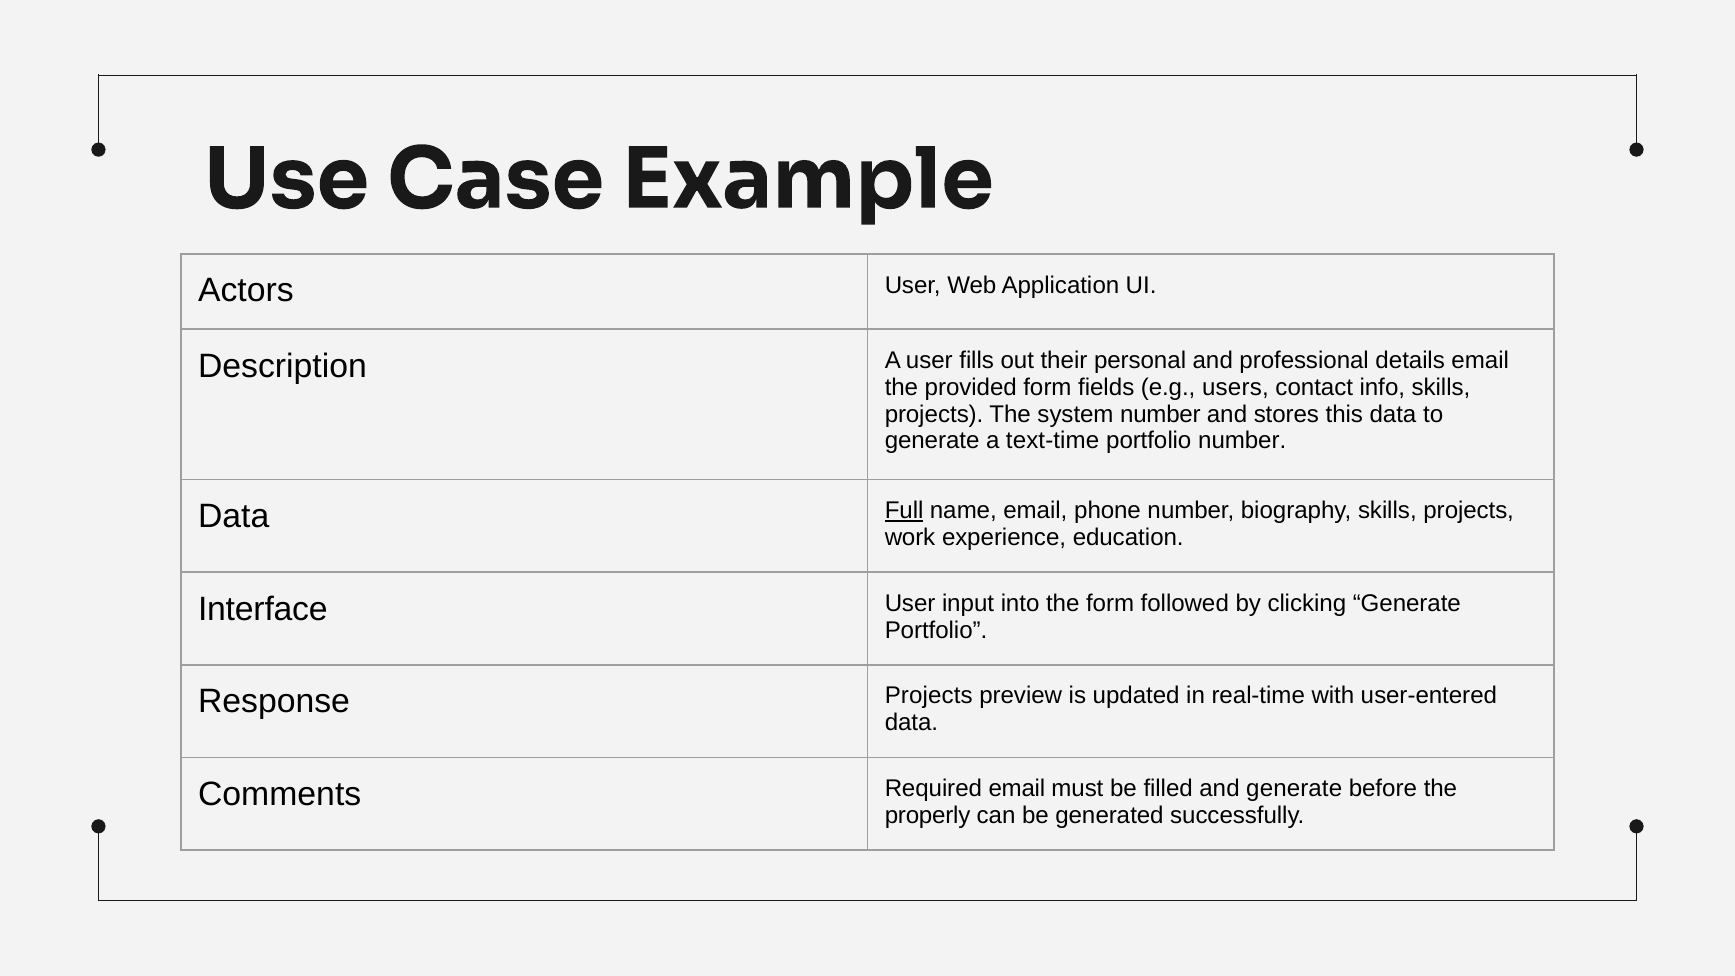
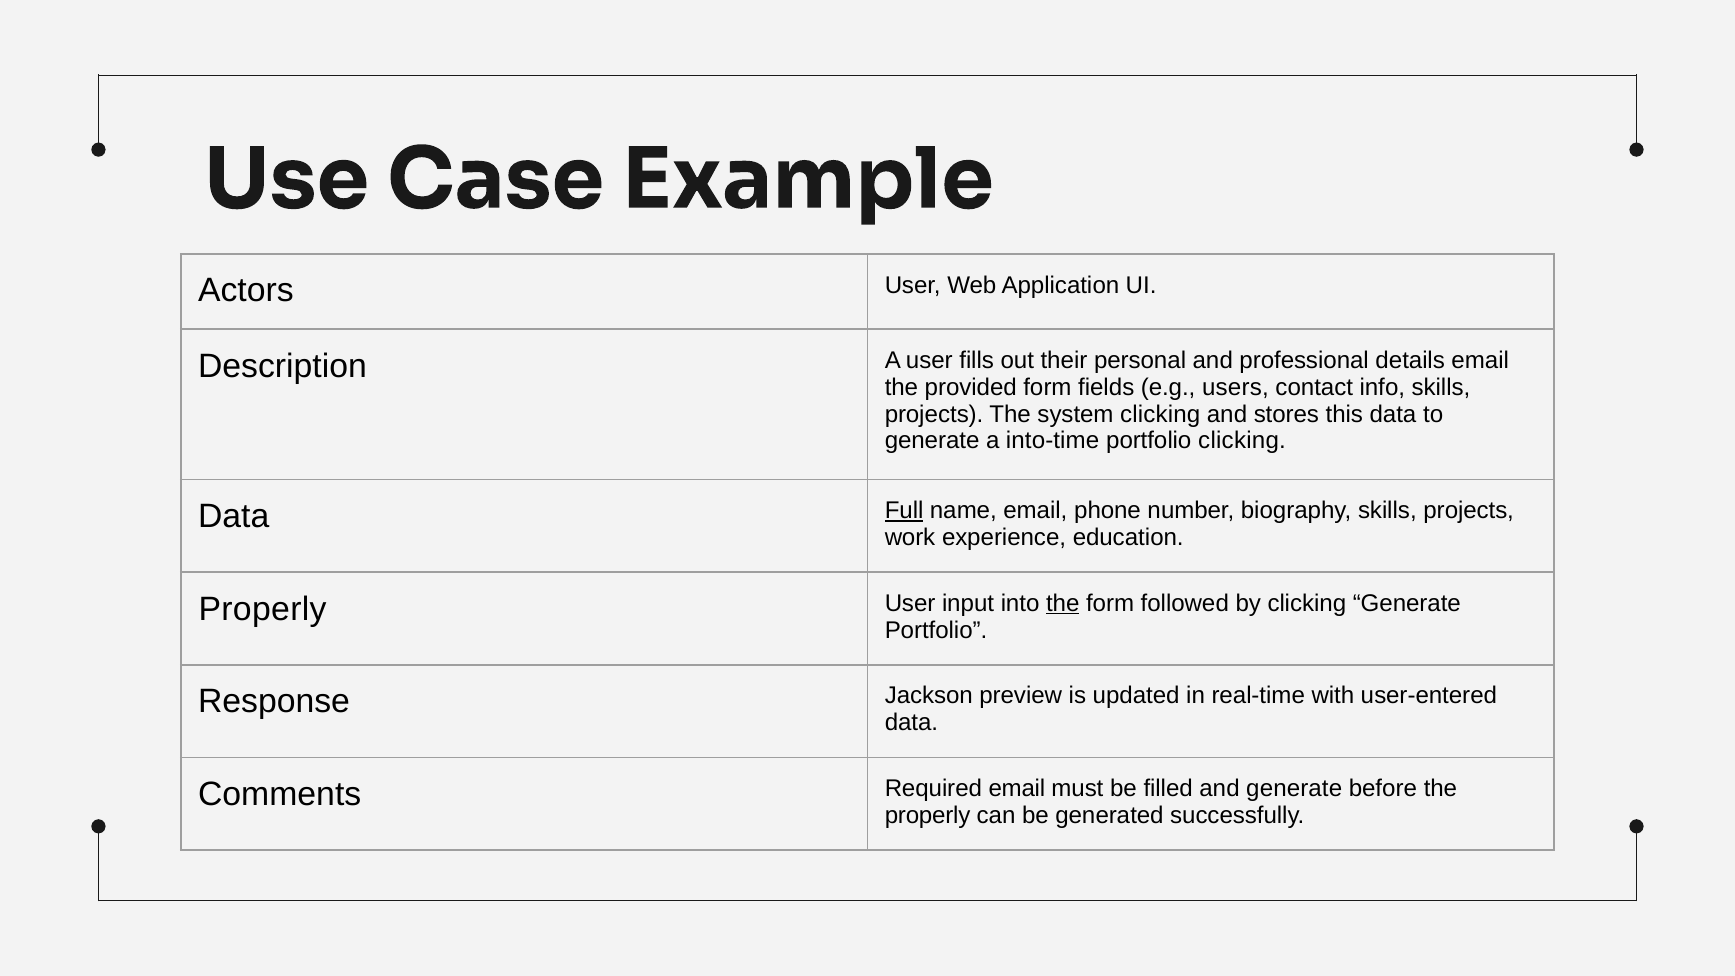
system number: number -> clicking (1160, 414)
text-time: text-time -> into-time (1053, 441)
portfolio number: number -> clicking (1242, 441)
Interface: Interface -> Properly (263, 609)
the underline: none -> present (1063, 603)
Response Projects: Projects -> Jackson (929, 696)
